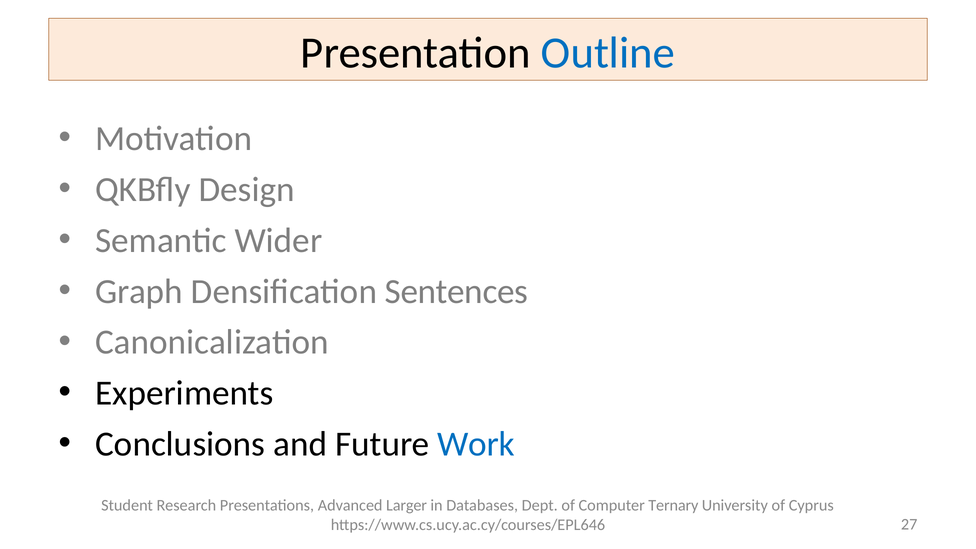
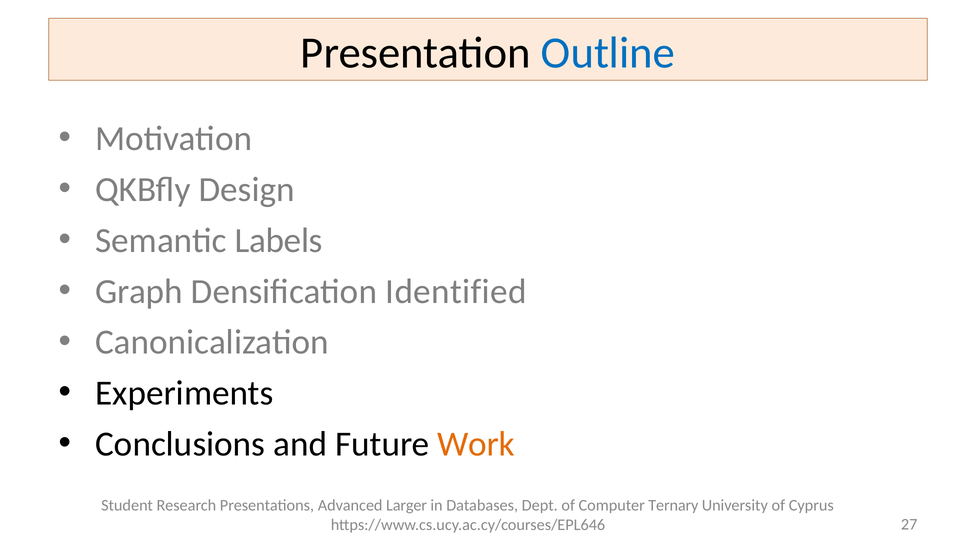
Wider: Wider -> Labels (279, 240)
Sentences: Sentences -> Identified (456, 291)
Work colour: blue -> orange (476, 444)
